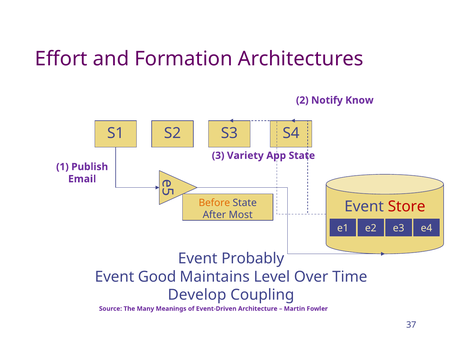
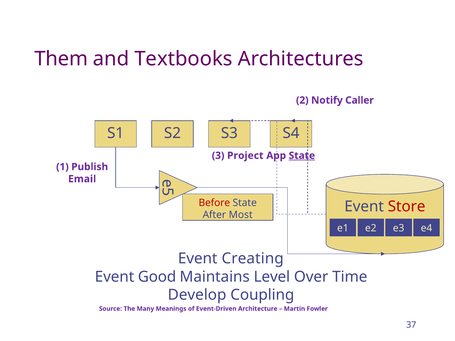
Effort: Effort -> Them (61, 59)
Formation: Formation -> Textbooks (183, 59)
Know: Know -> Caller (360, 100)
Variety: Variety -> Project (245, 156)
State underline: none -> present (302, 156)
Before colour: orange -> red (214, 203)
Probably: Probably -> Creating (253, 259)
